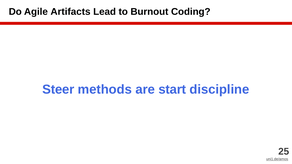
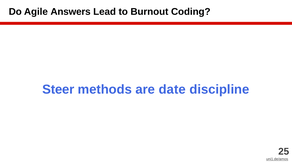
Artifacts: Artifacts -> Answers (71, 12)
start: start -> date (172, 90)
